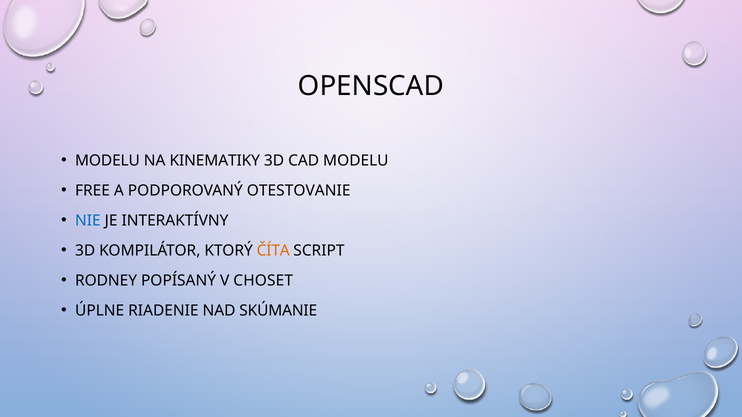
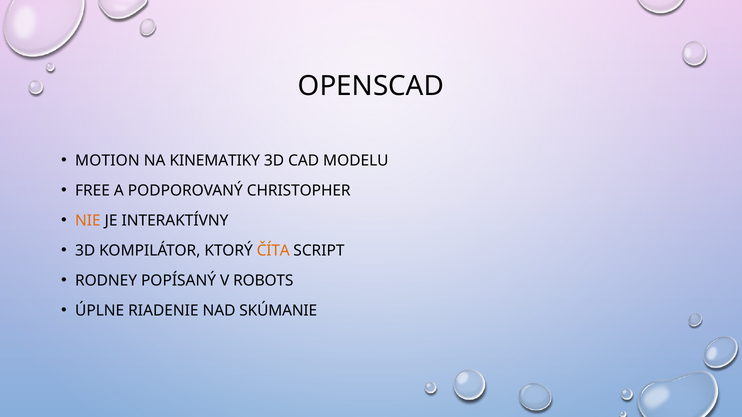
MODELU: MODELU -> MOTION (107, 161)
OTESTOVANIE: OTESTOVANIE -> CHRISTOPHER (299, 191)
NIE colour: blue -> orange (88, 221)
CHOSET: CHOSET -> ROBOTS (263, 281)
